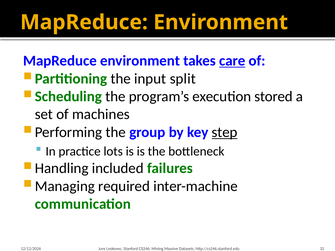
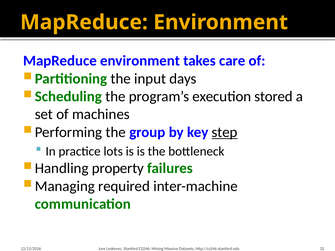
care underline: present -> none (232, 61)
split: split -> days (183, 79)
included: included -> property (118, 168)
